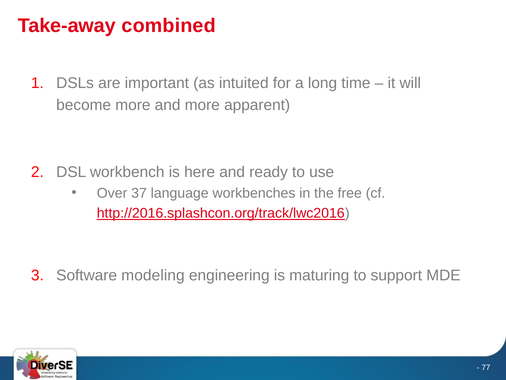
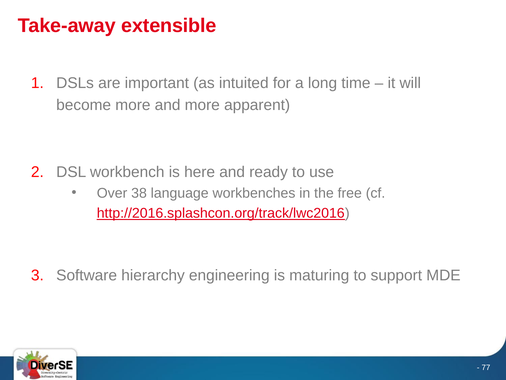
combined: combined -> extensible (169, 26)
37: 37 -> 38 (139, 193)
modeling: modeling -> hierarchy (153, 275)
